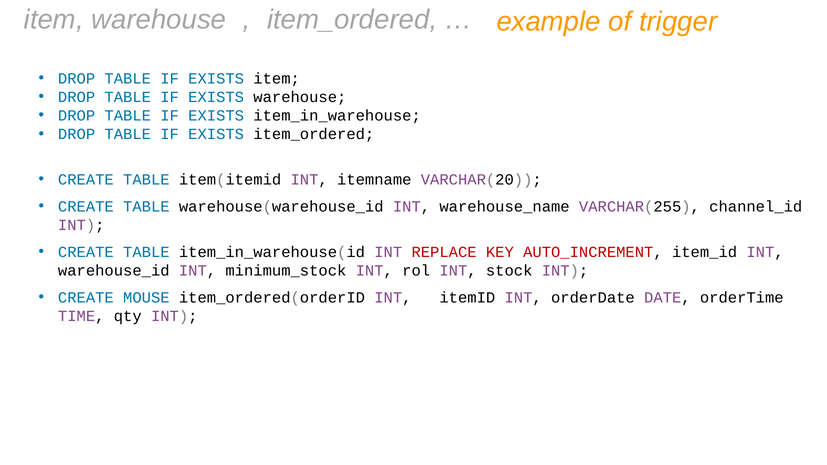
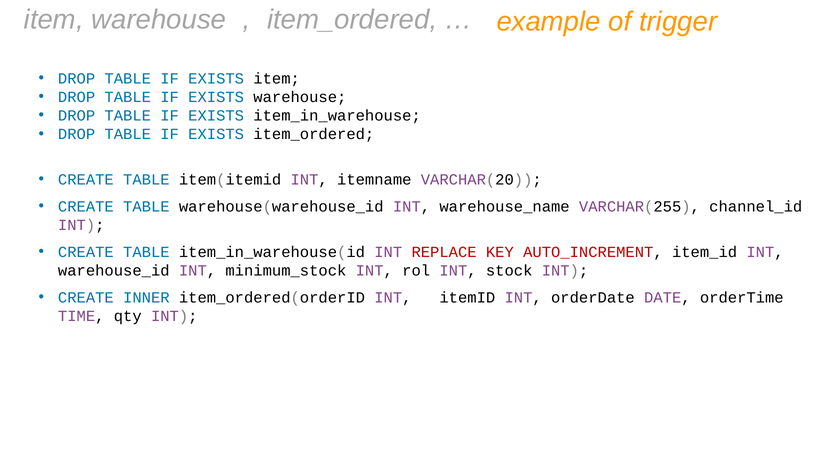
MOUSE: MOUSE -> INNER (146, 298)
